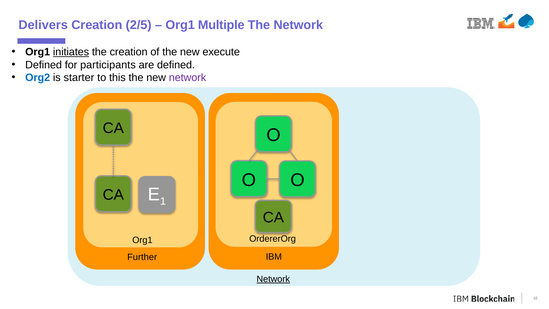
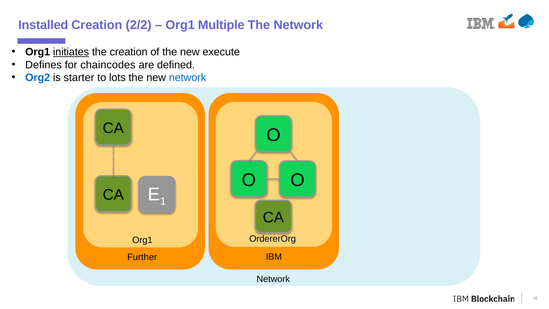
Delivers: Delivers -> Installed (43, 25)
2/5: 2/5 -> 2/2 (139, 25)
Defined: Defined -> Defines (44, 65)
participants: participants -> chaincodes (108, 65)
this: this -> lots (117, 78)
network colour: purple -> blue (188, 78)
Network underline: present -> none (273, 279)
